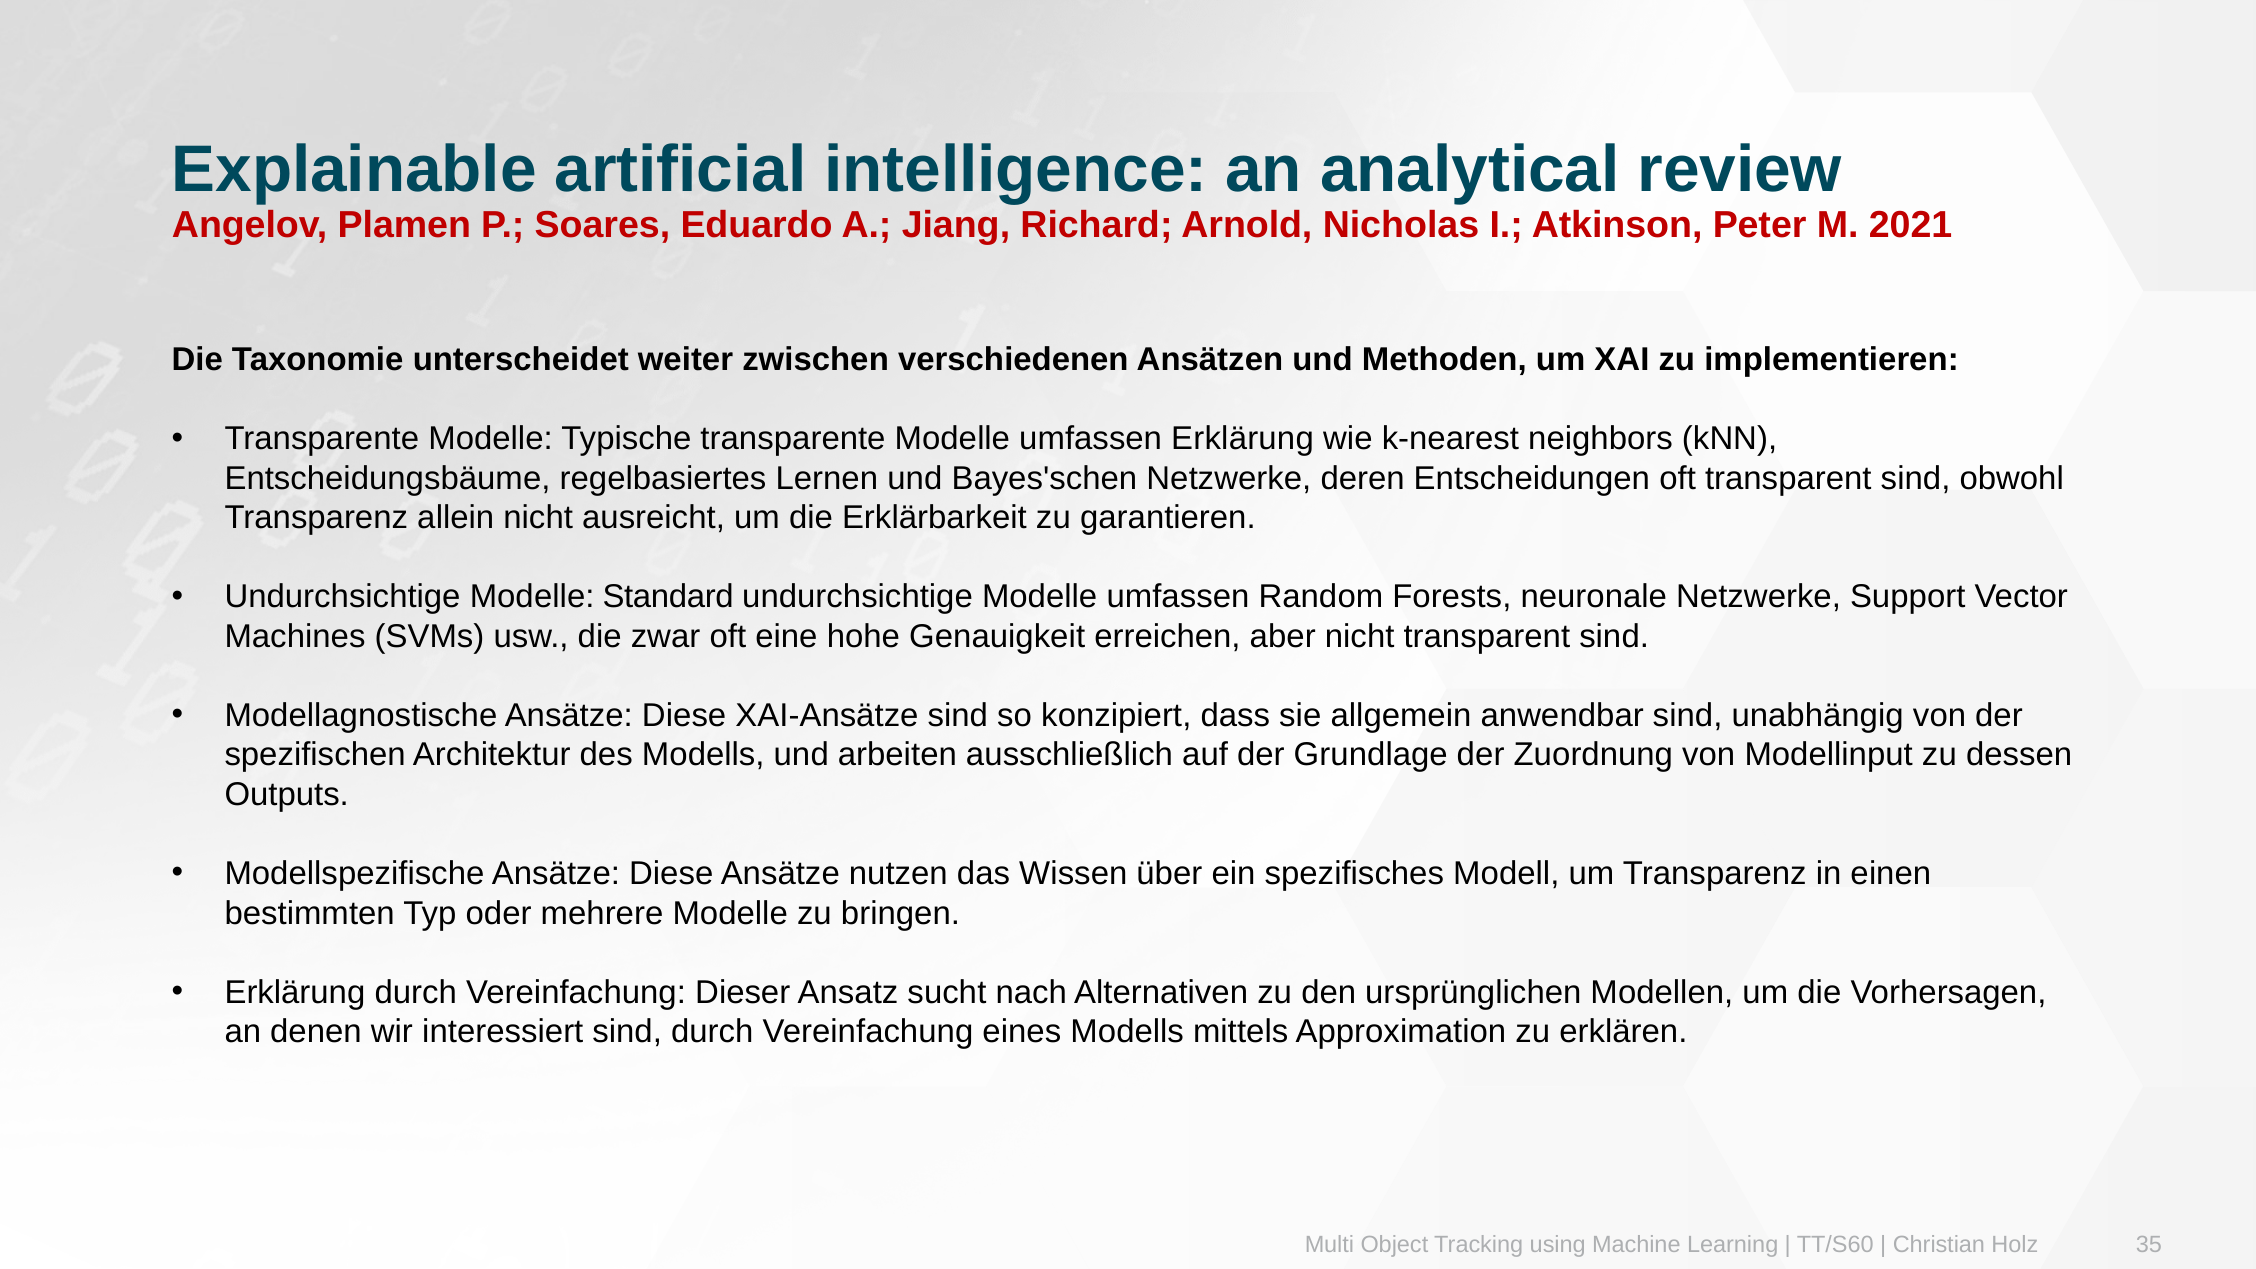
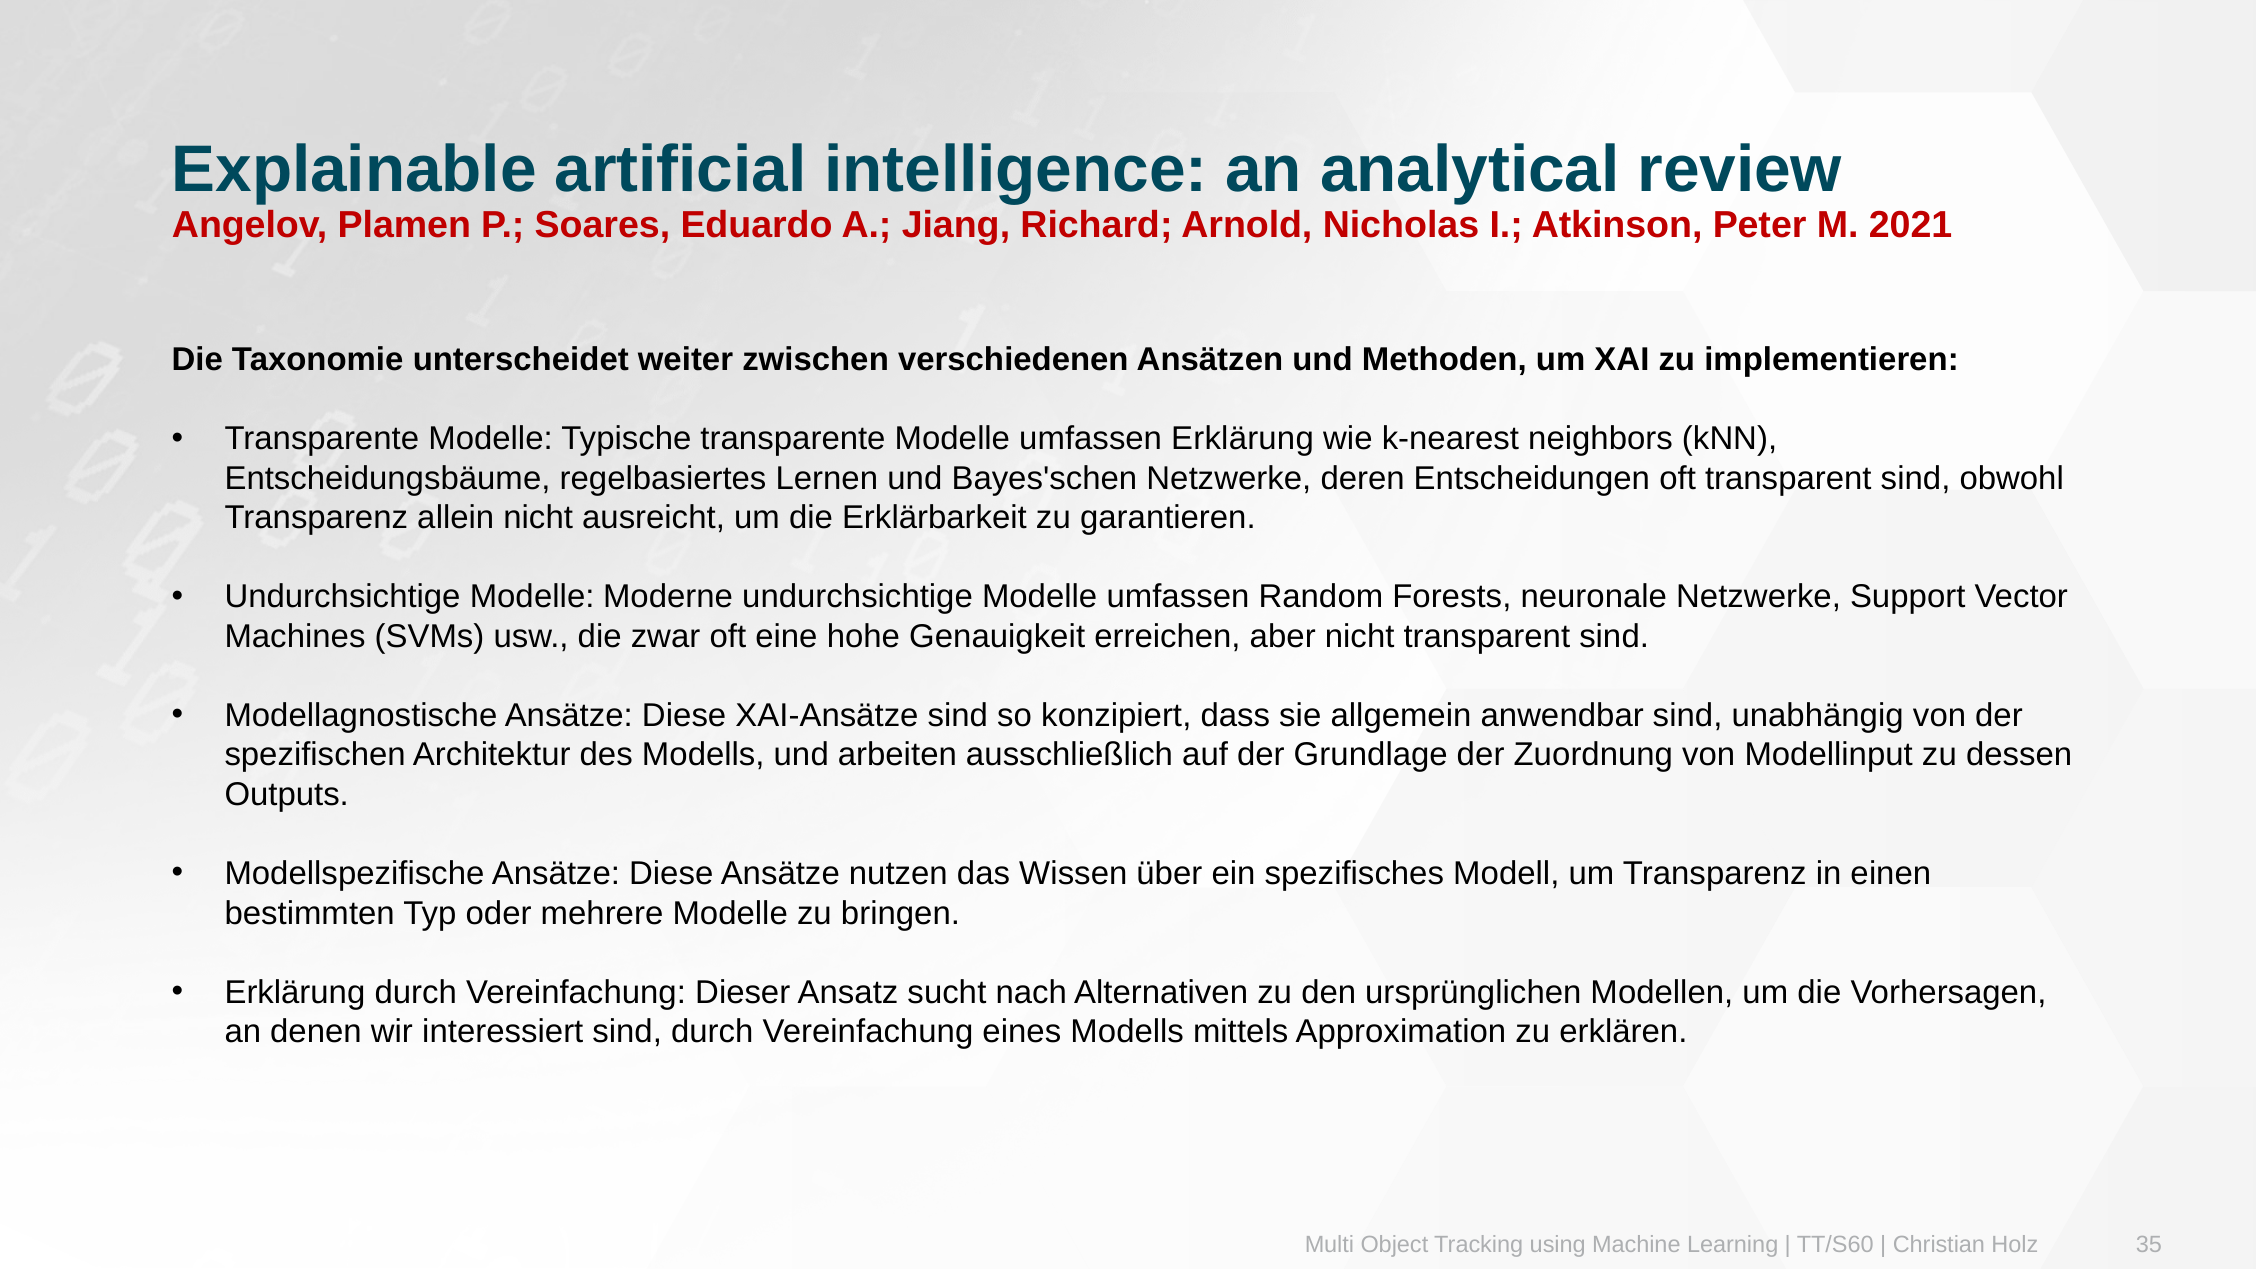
Standard: Standard -> Moderne (668, 597)
